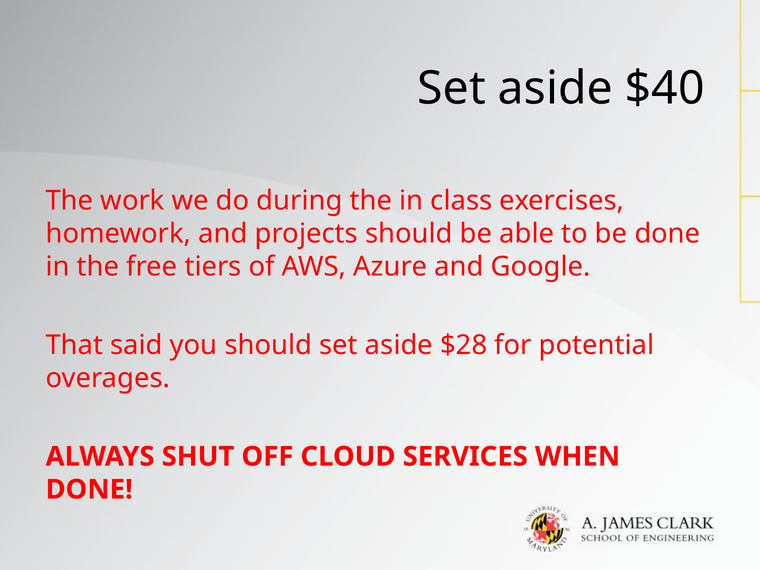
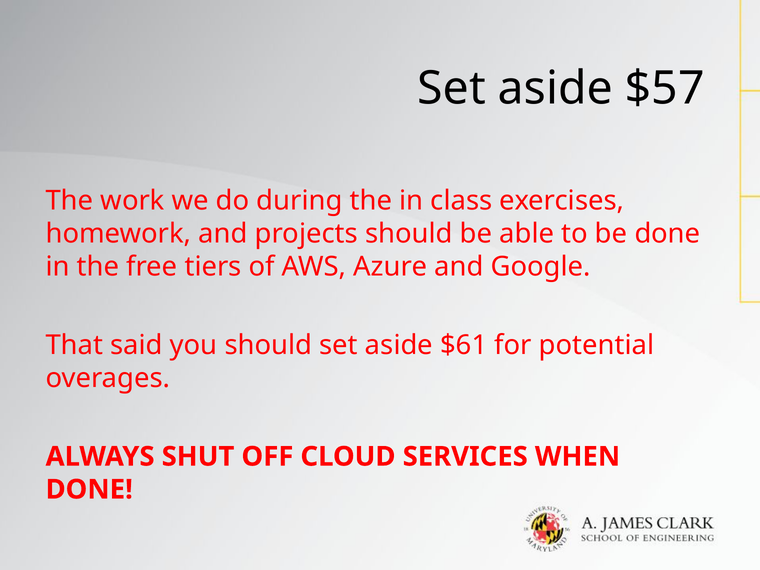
$40: $40 -> $57 (665, 89)
$28: $28 -> $61 (464, 345)
